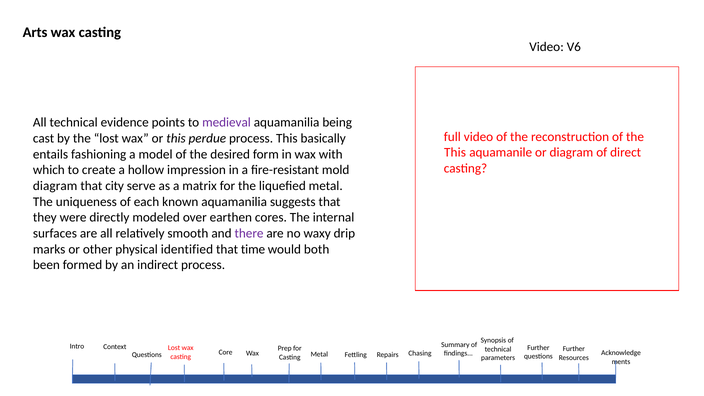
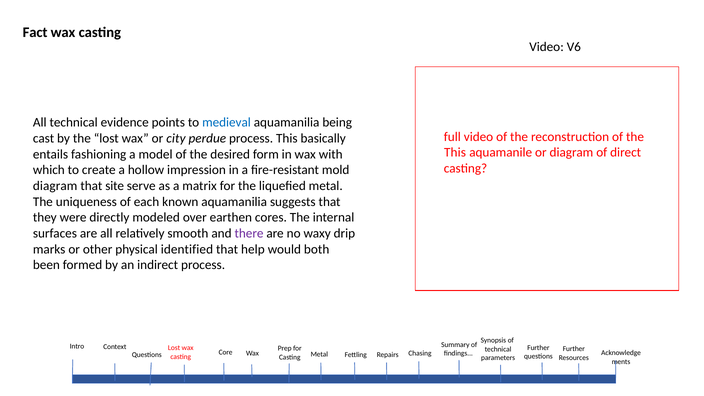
Arts: Arts -> Fact (35, 32)
medieval colour: purple -> blue (226, 122)
or this: this -> city (176, 138)
city: city -> site (115, 186)
time: time -> help (253, 249)
